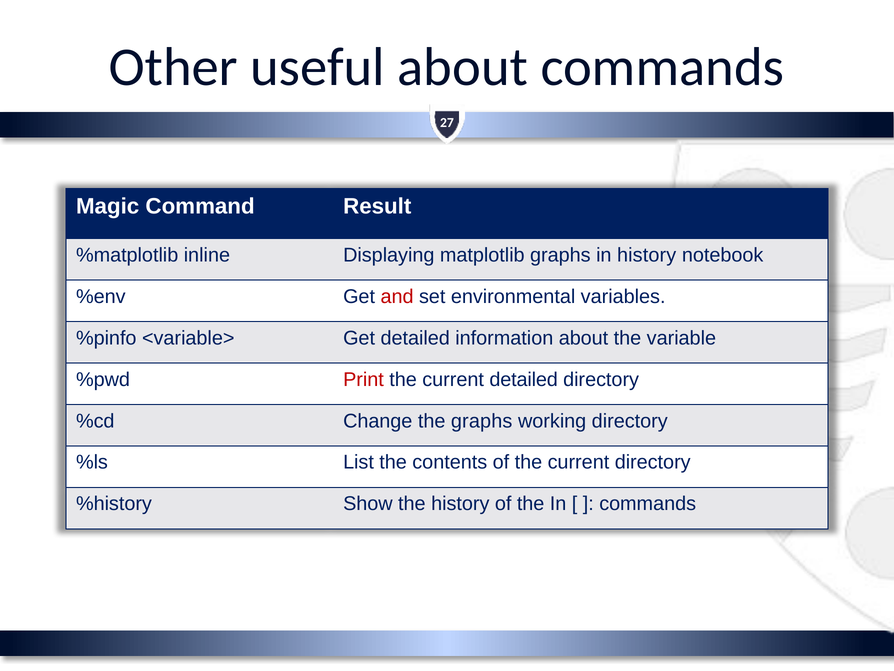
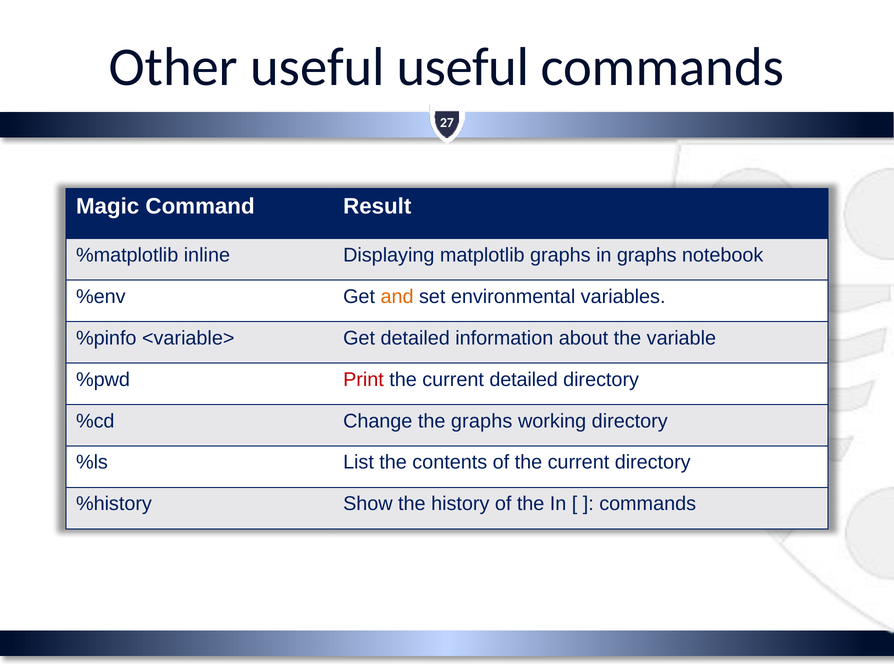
useful about: about -> useful (463, 67)
in history: history -> graphs (647, 255)
and colour: red -> orange (397, 296)
